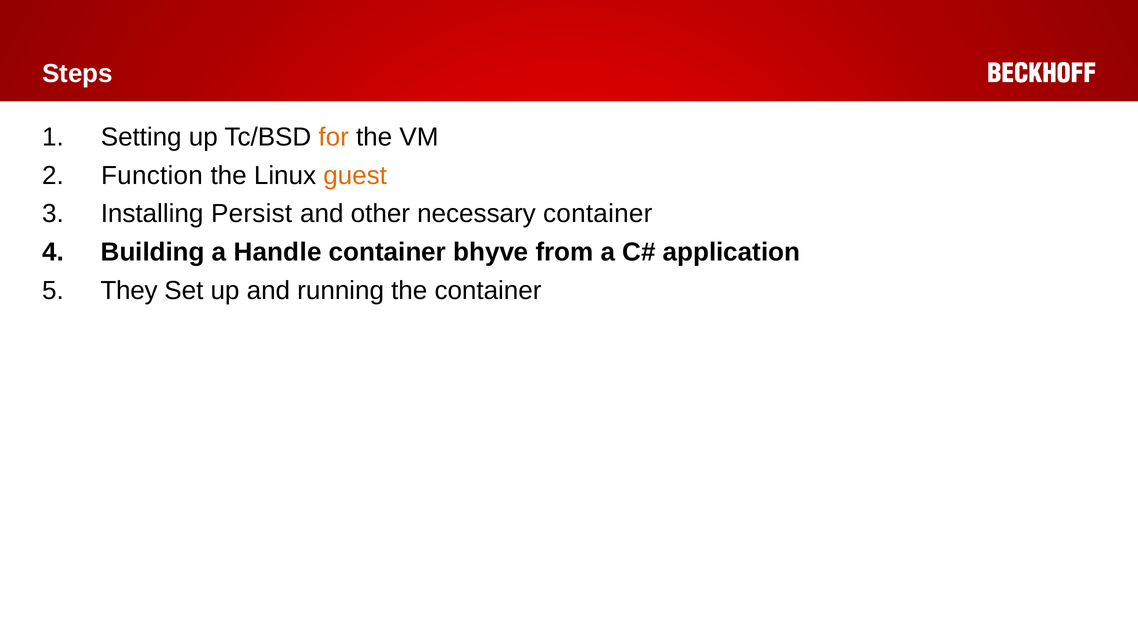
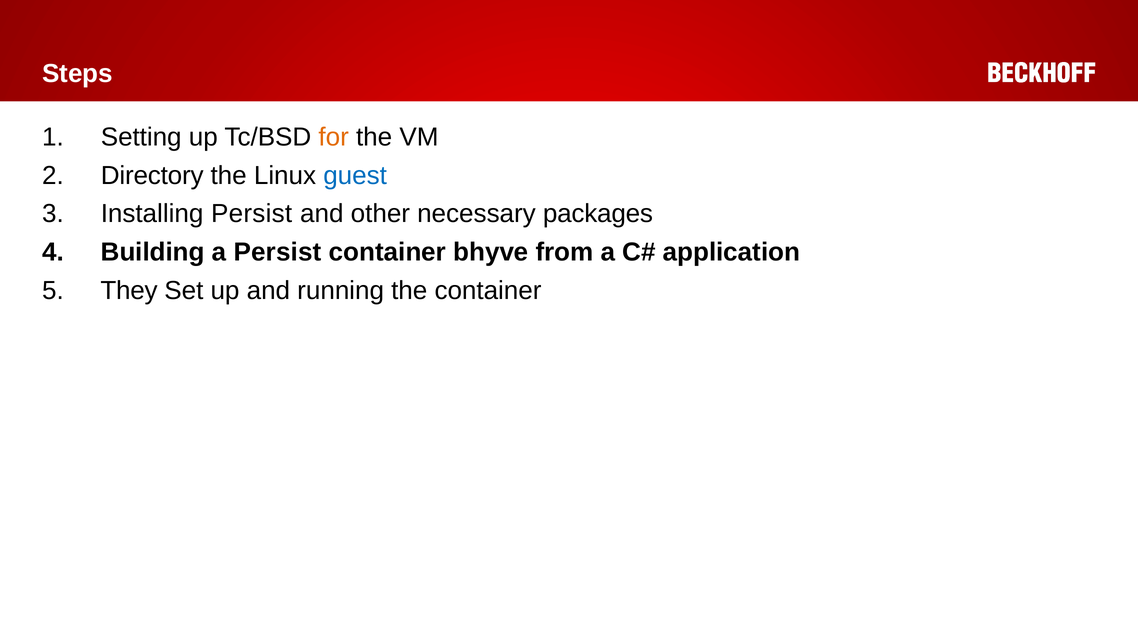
Function: Function -> Directory (152, 176)
guest colour: orange -> blue (355, 176)
necessary container: container -> packages (598, 214)
a Handle: Handle -> Persist (278, 252)
